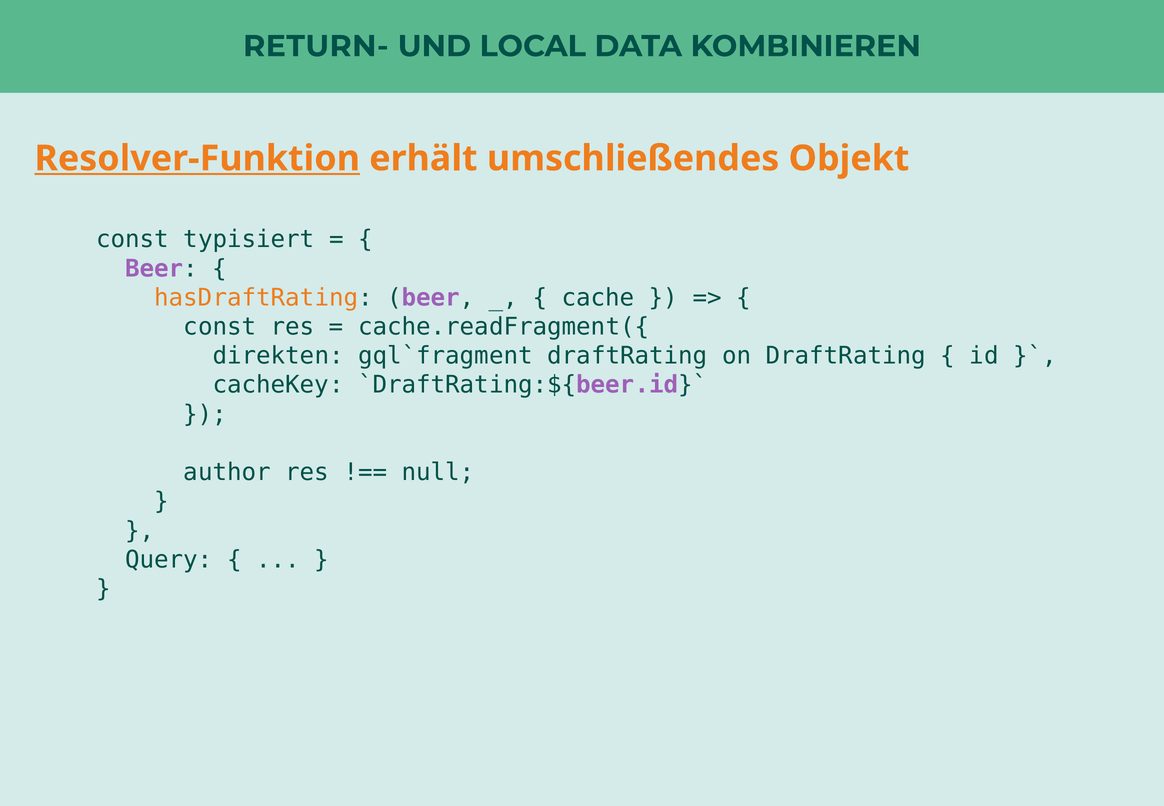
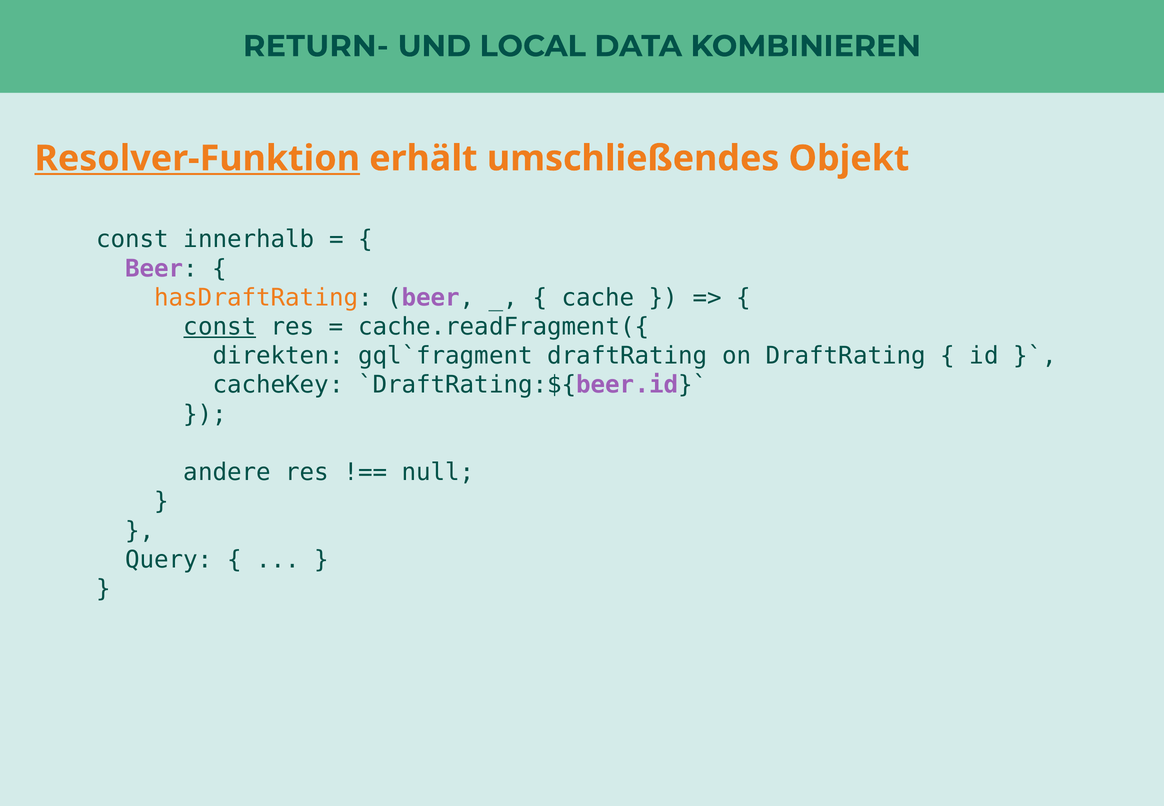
typisiert: typisiert -> innerhalb (249, 239)
const underline: none -> present (220, 327)
author: author -> andere (227, 472)
